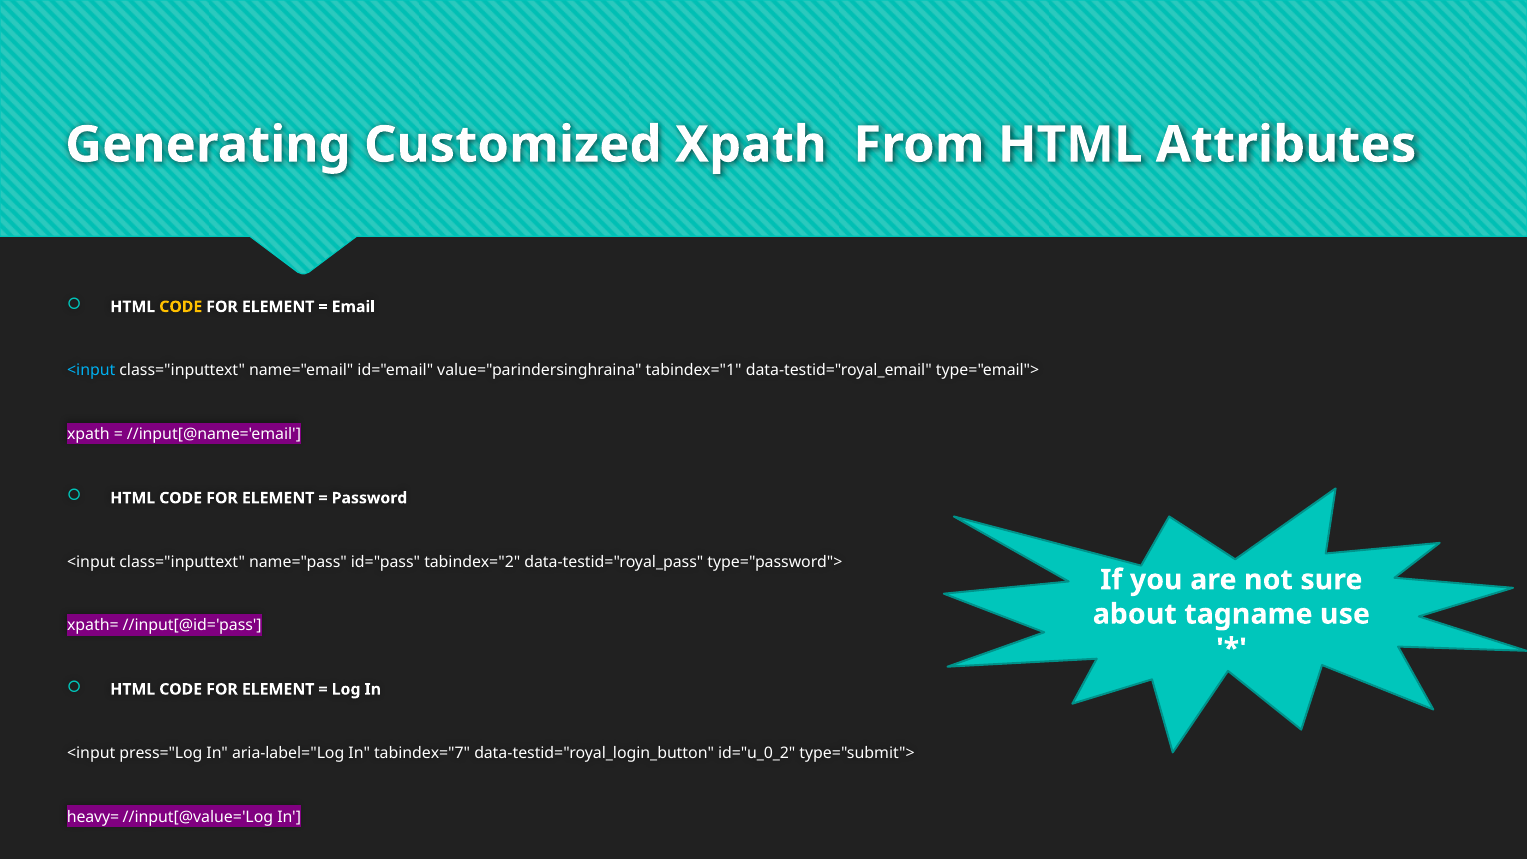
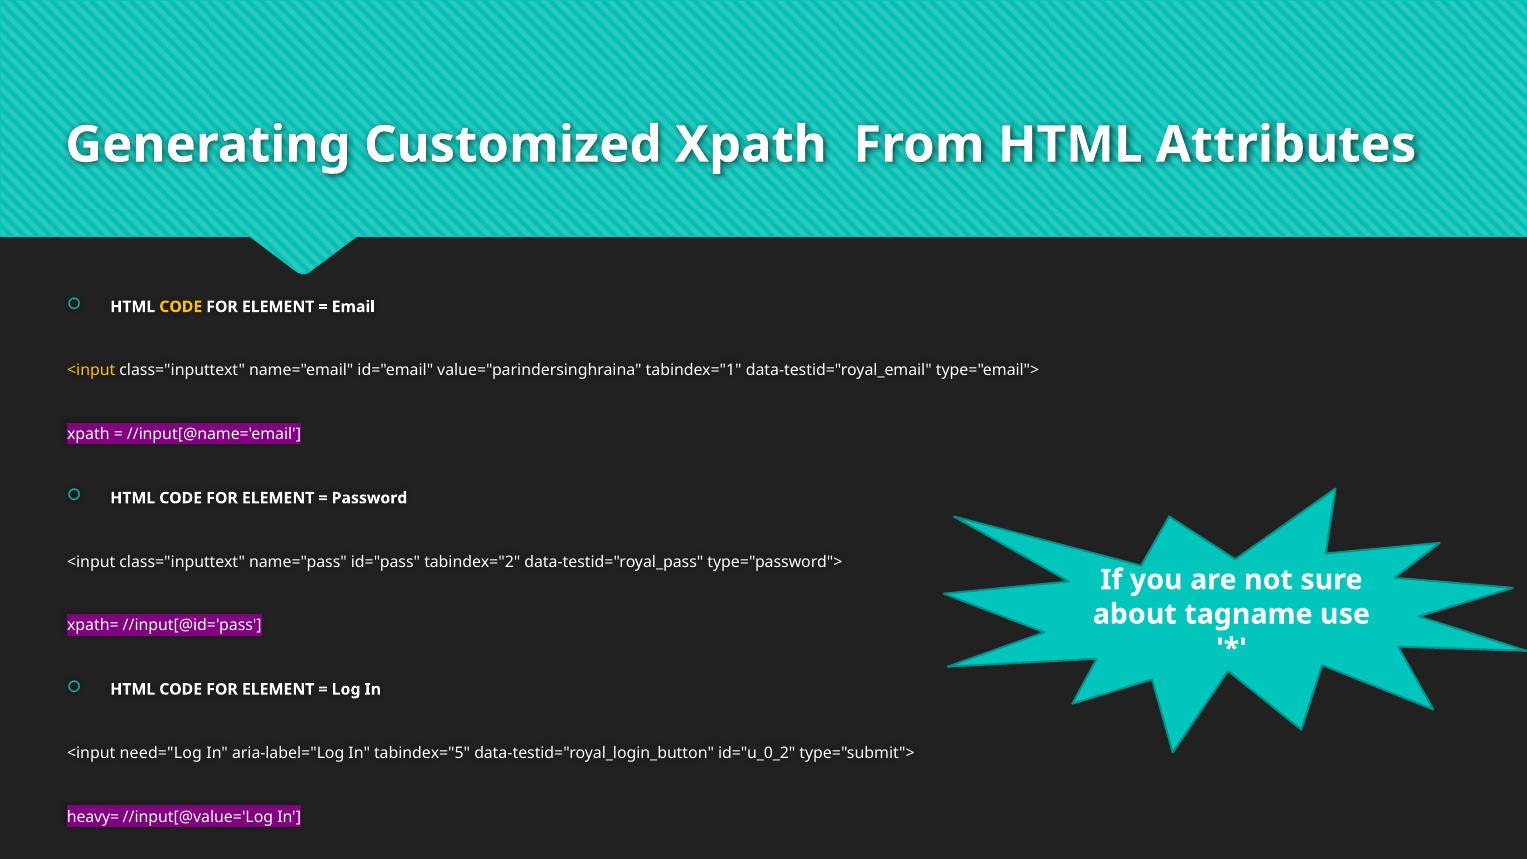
<input colour: light blue -> yellow (91, 371)
press="Log: press="Log -> need="Log (161, 753)
tabindex="7: tabindex="7 -> tabindex="5 (422, 753)
